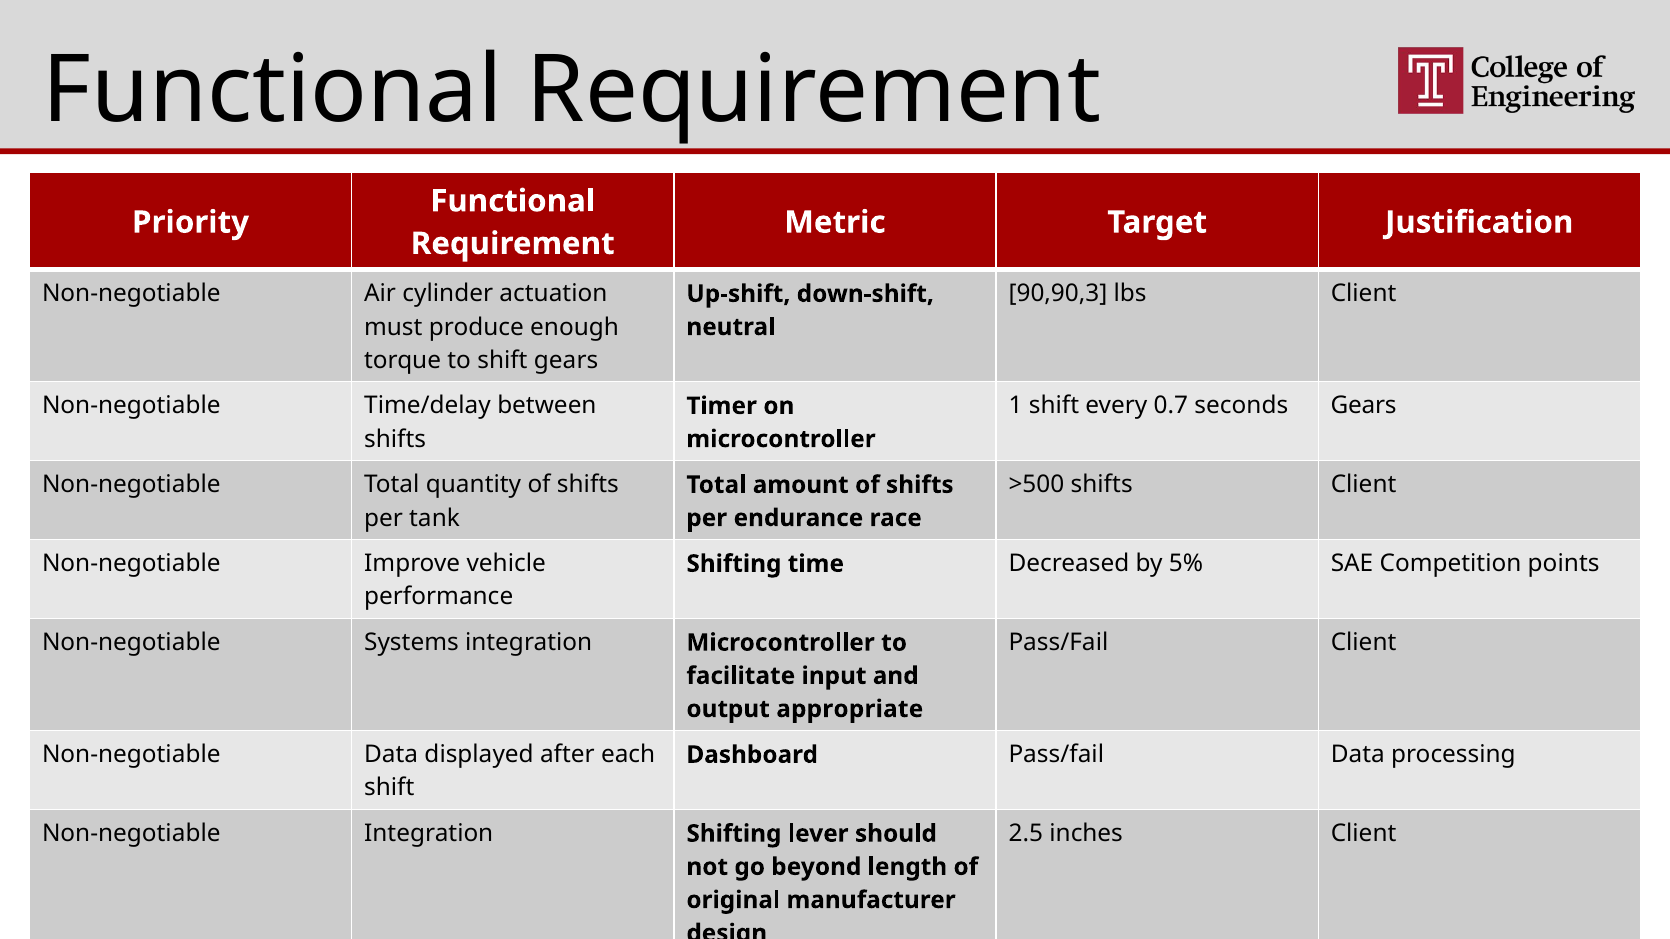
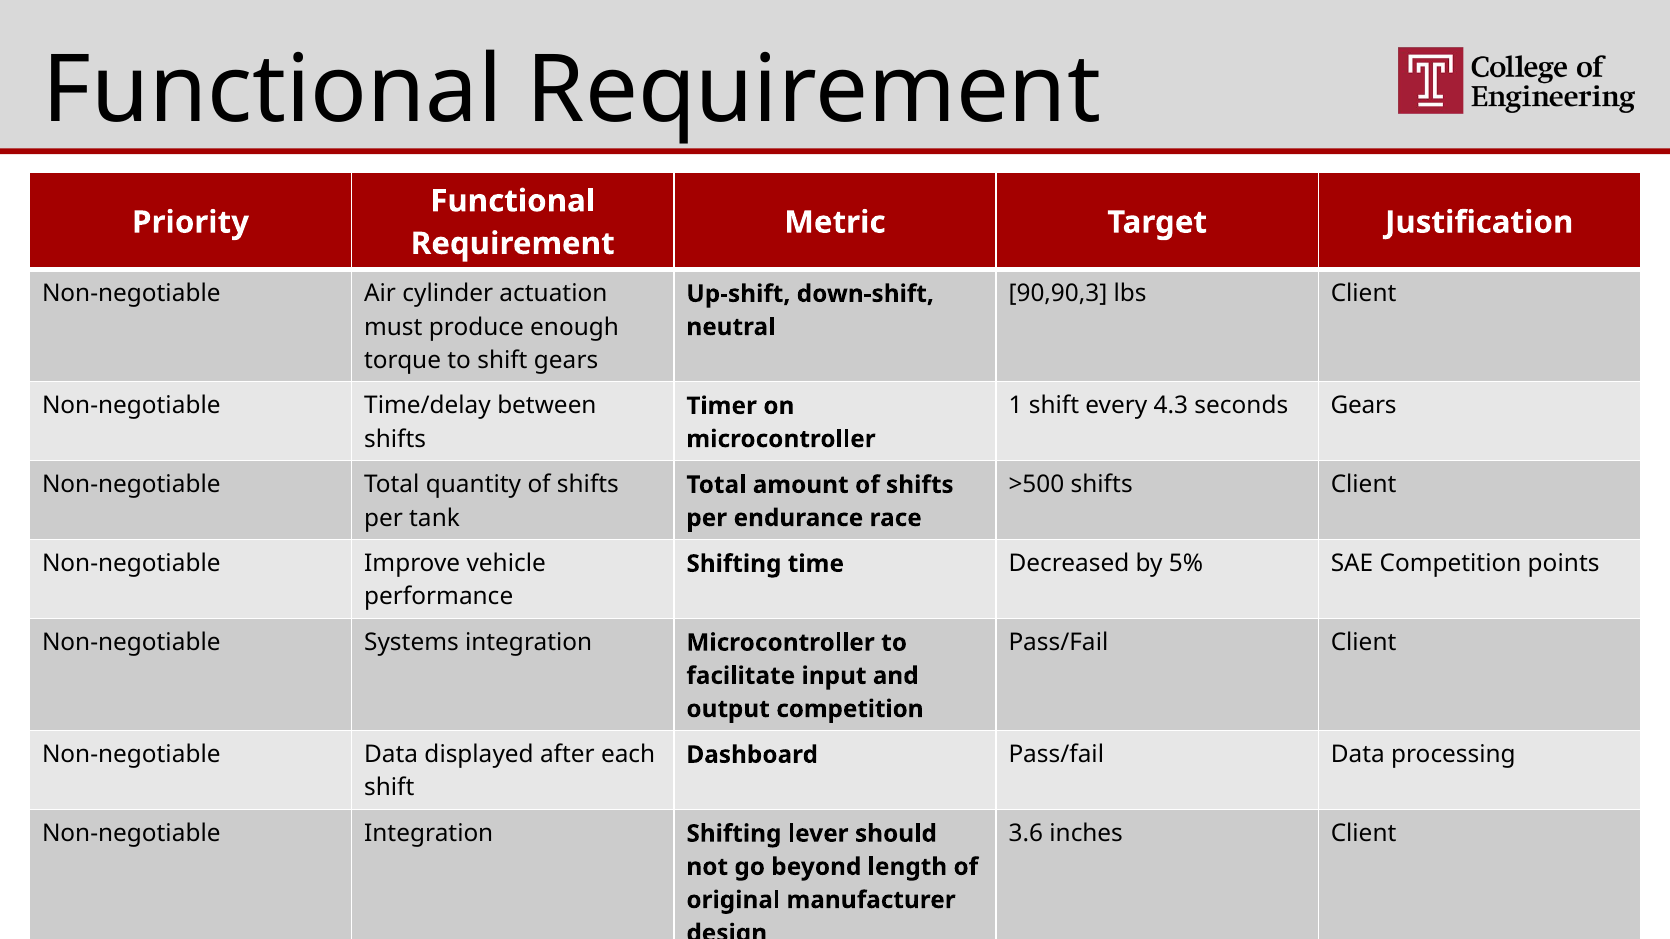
0.7: 0.7 -> 4.3 (1171, 406)
output appropriate: appropriate -> competition (850, 709)
2.5: 2.5 -> 3.6 (1026, 834)
